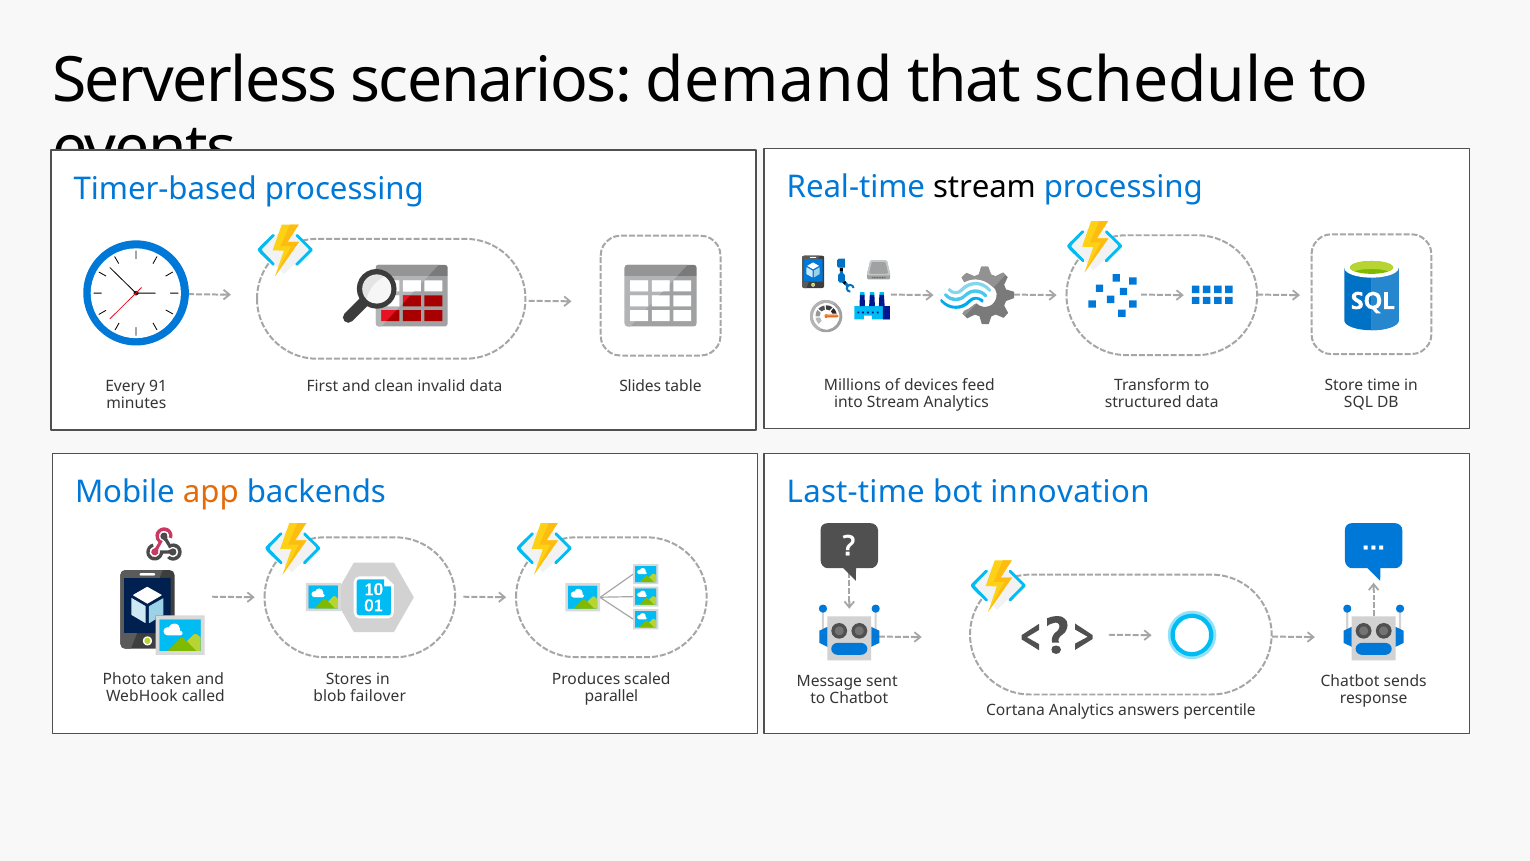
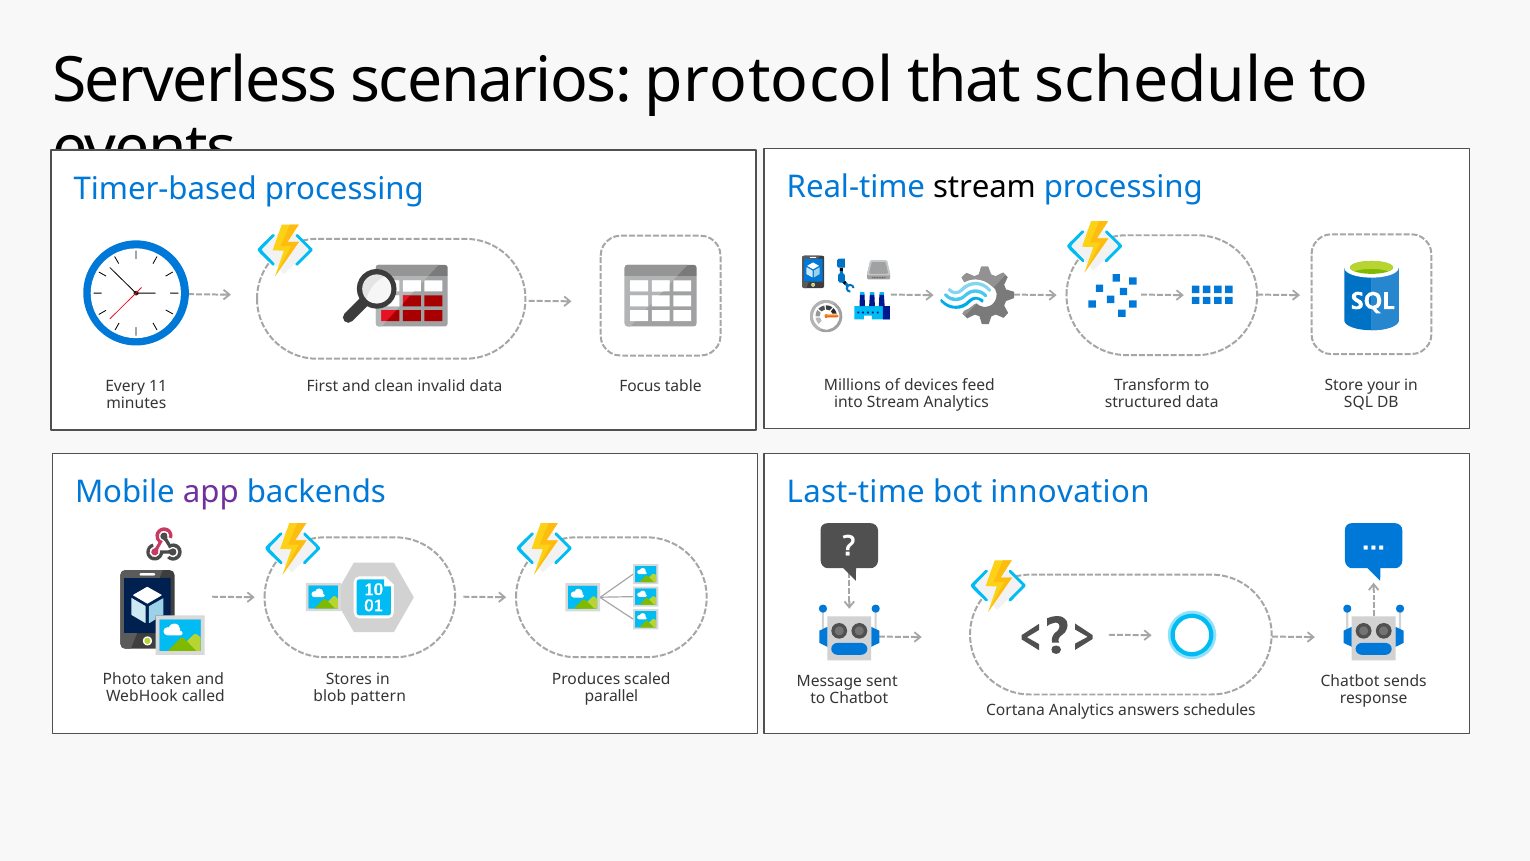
demand: demand -> protocol (769, 81)
time: time -> your (1384, 385)
91: 91 -> 11 (158, 387)
Slides: Slides -> Focus (640, 387)
app colour: orange -> purple (211, 492)
failover: failover -> pattern (378, 696)
percentile: percentile -> schedules (1220, 710)
